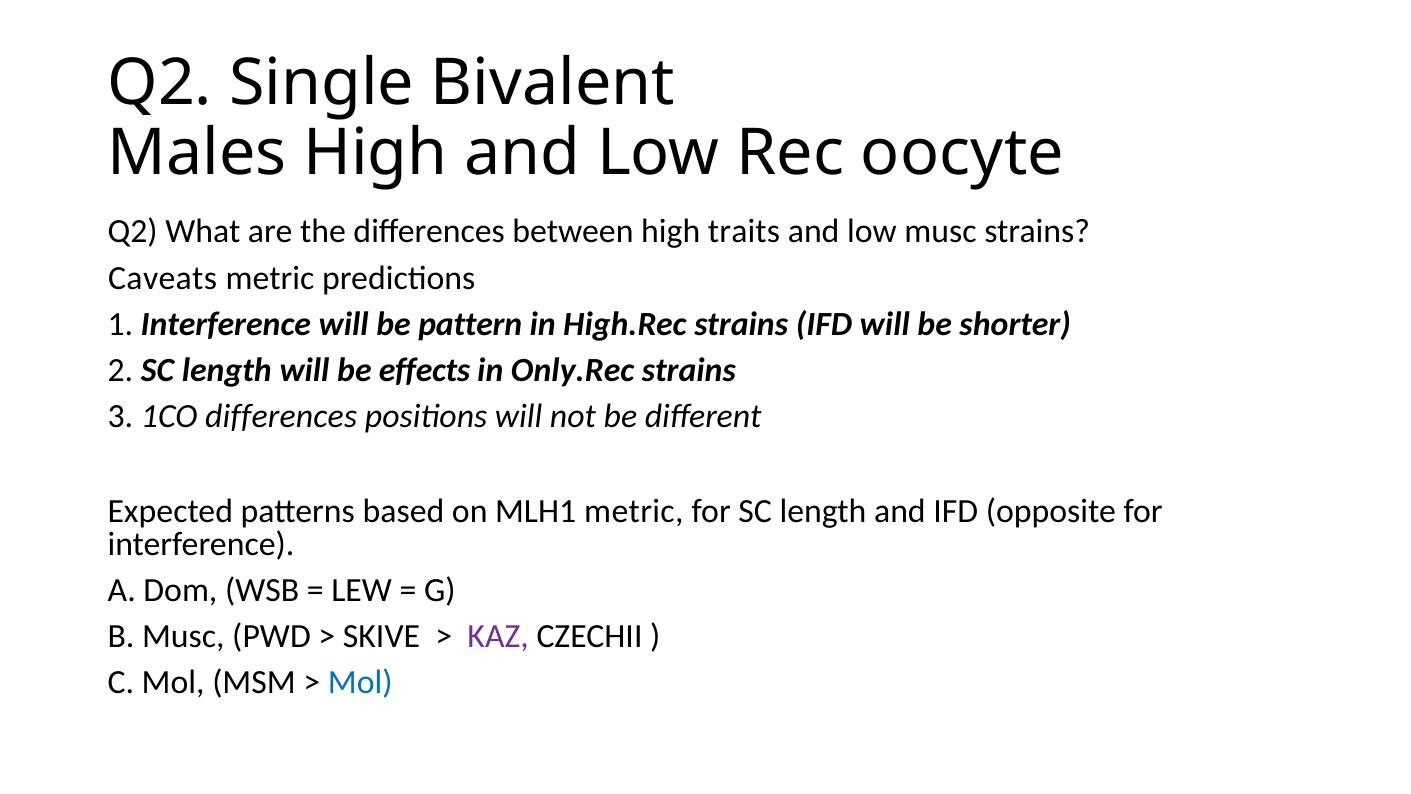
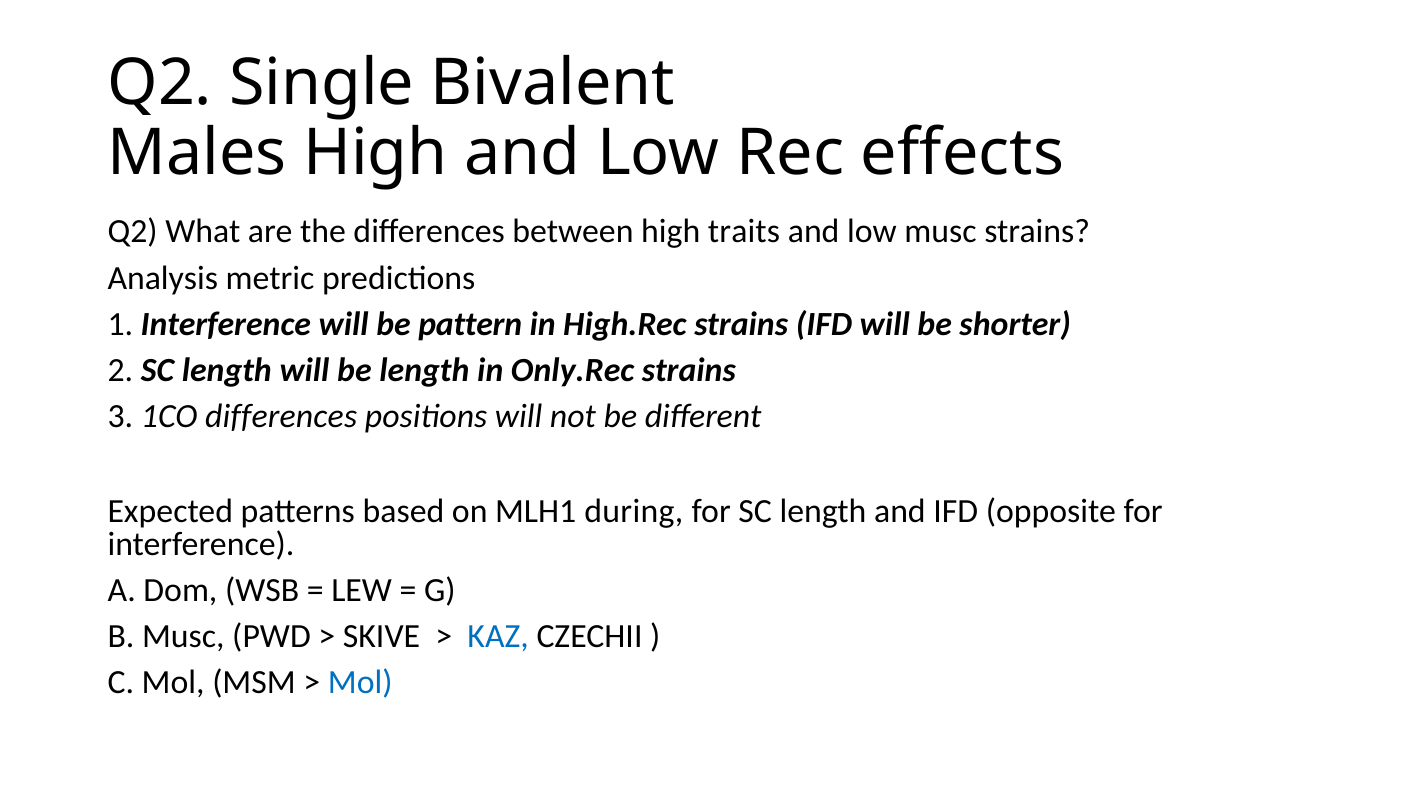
oocyte: oocyte -> effects (963, 154)
Caveats: Caveats -> Analysis (163, 278)
be effects: effects -> length (424, 370)
MLH1 metric: metric -> during (634, 512)
KAZ colour: purple -> blue (498, 636)
